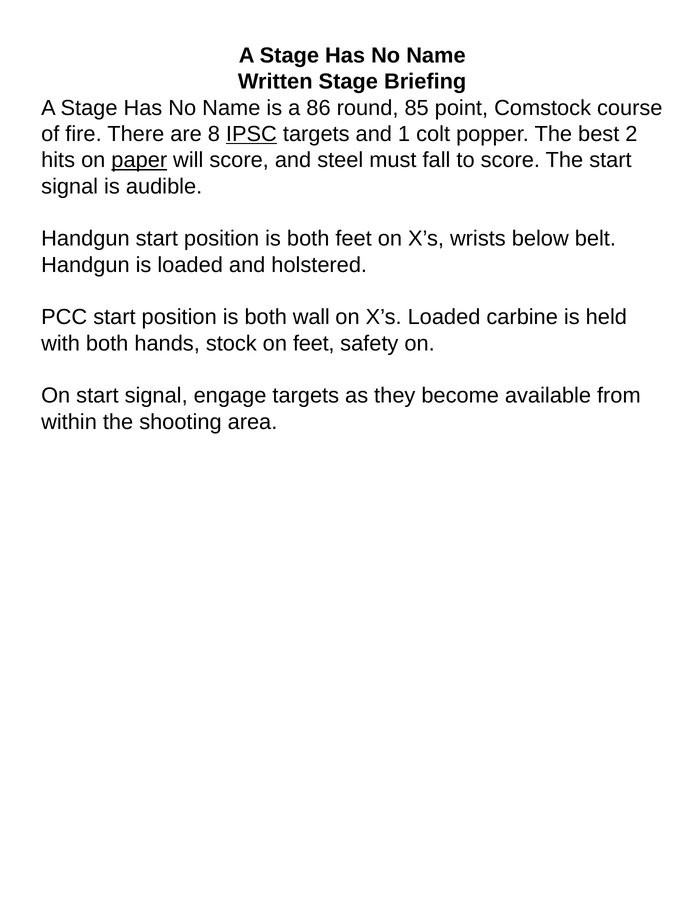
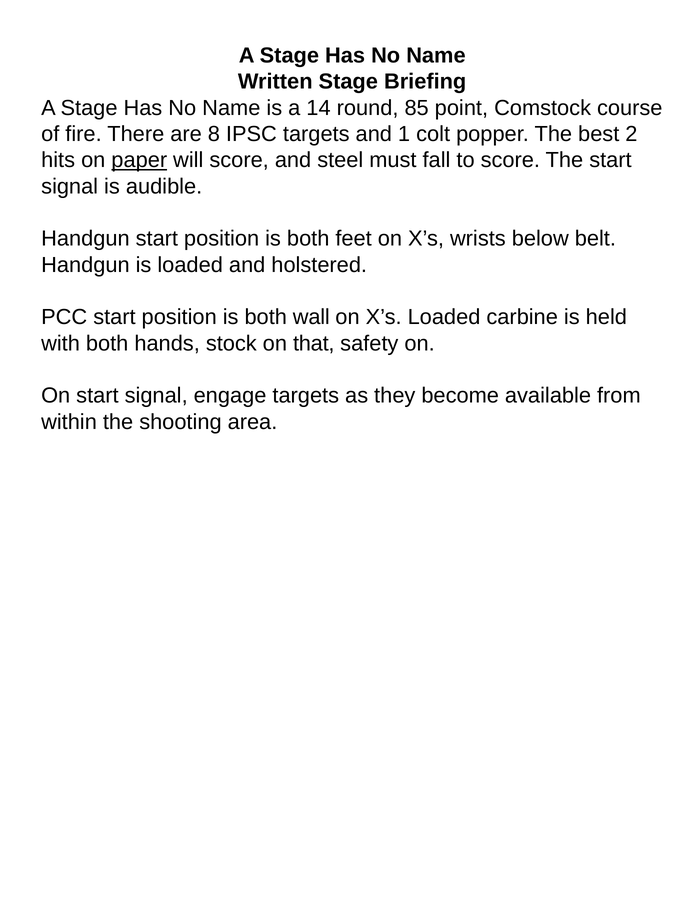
86: 86 -> 14 (318, 108)
IPSC underline: present -> none (251, 134)
on feet: feet -> that (314, 343)
